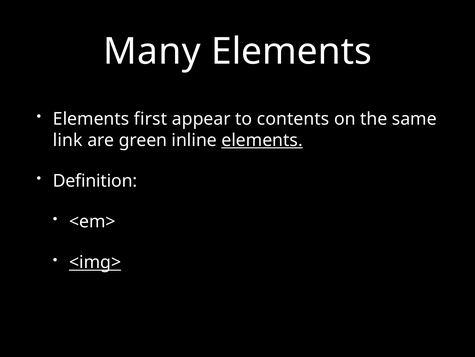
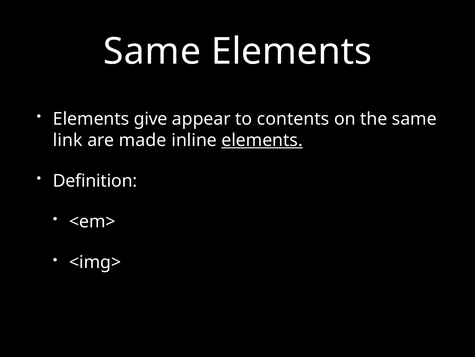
Many: Many -> Same (152, 51)
first: first -> give (151, 119)
green: green -> made (143, 140)
<img> underline: present -> none (95, 262)
